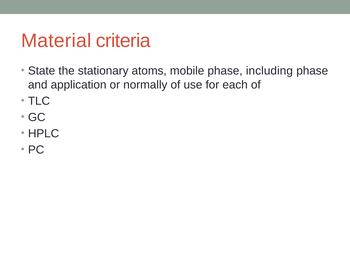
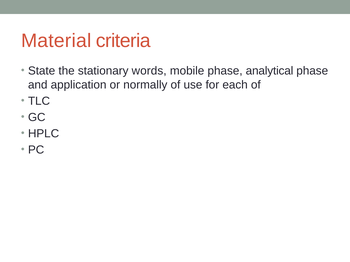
atoms: atoms -> words (149, 71)
including: including -> analytical (270, 71)
